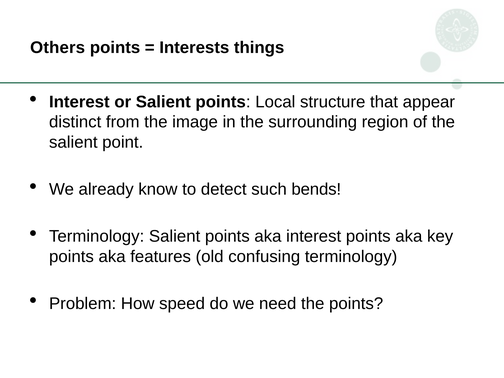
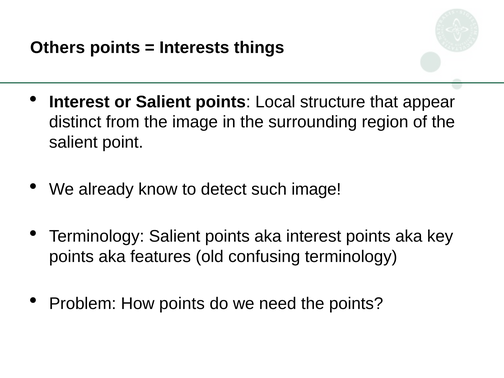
such bends: bends -> image (316, 189)
How speed: speed -> points (182, 304)
